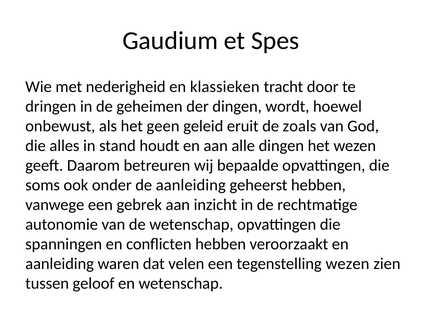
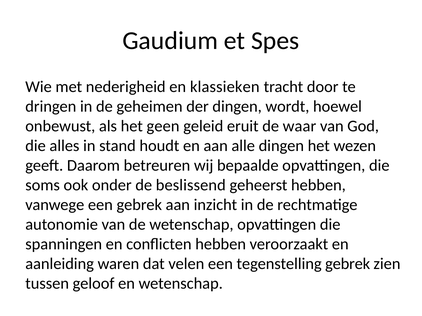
zoals: zoals -> waar (299, 126)
de aanleiding: aanleiding -> beslissend (191, 185)
tegenstelling wezen: wezen -> gebrek (348, 264)
